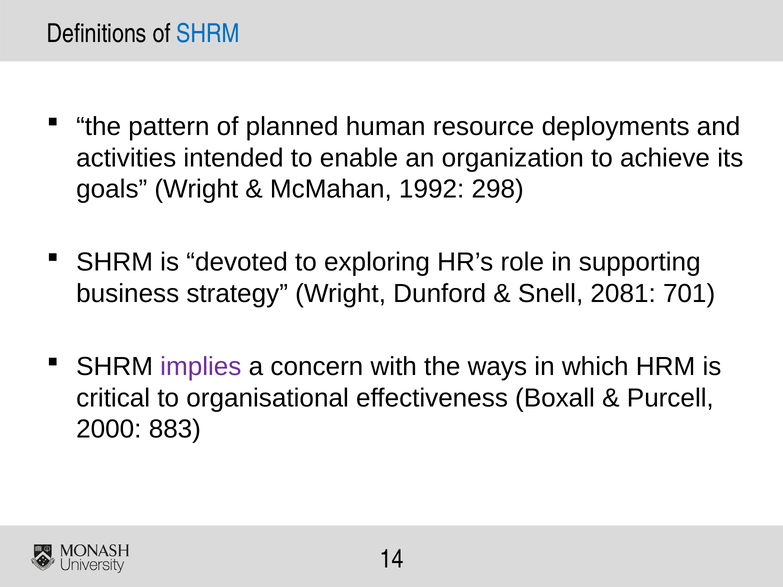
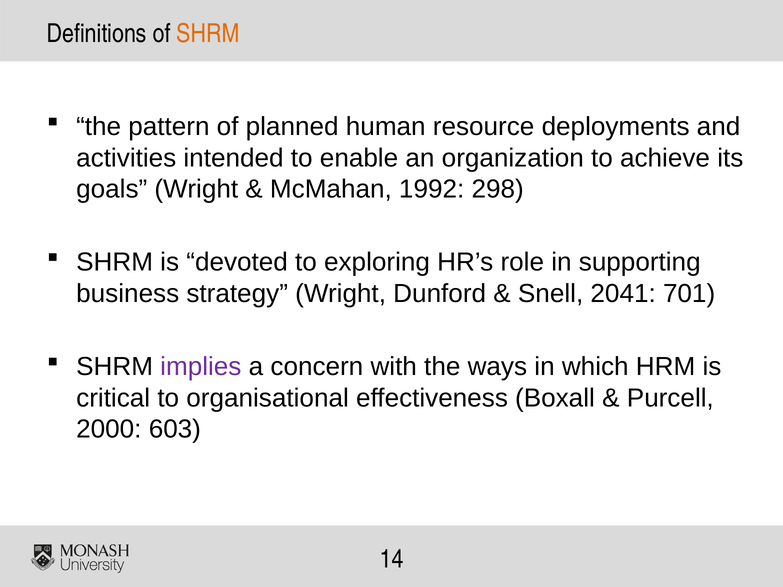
SHRM colour: blue -> orange (208, 33)
2081: 2081 -> 2041 (623, 294)
883: 883 -> 603 (175, 429)
